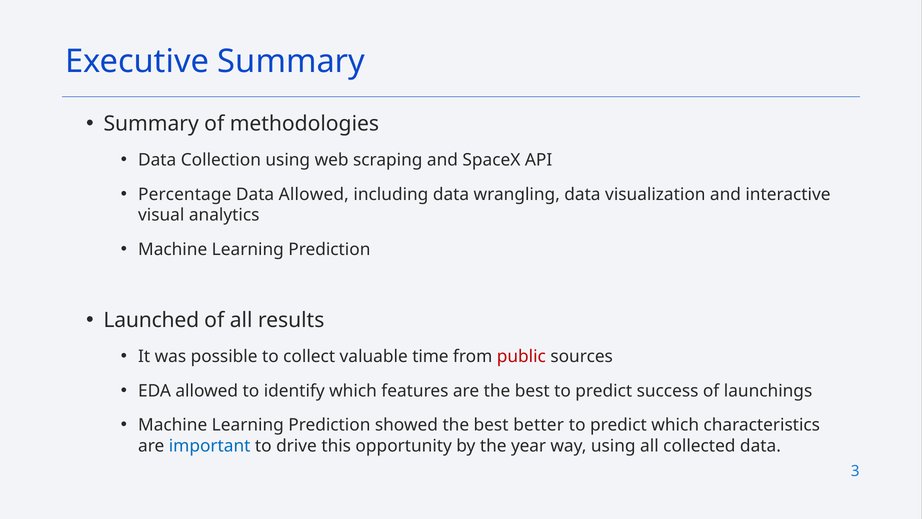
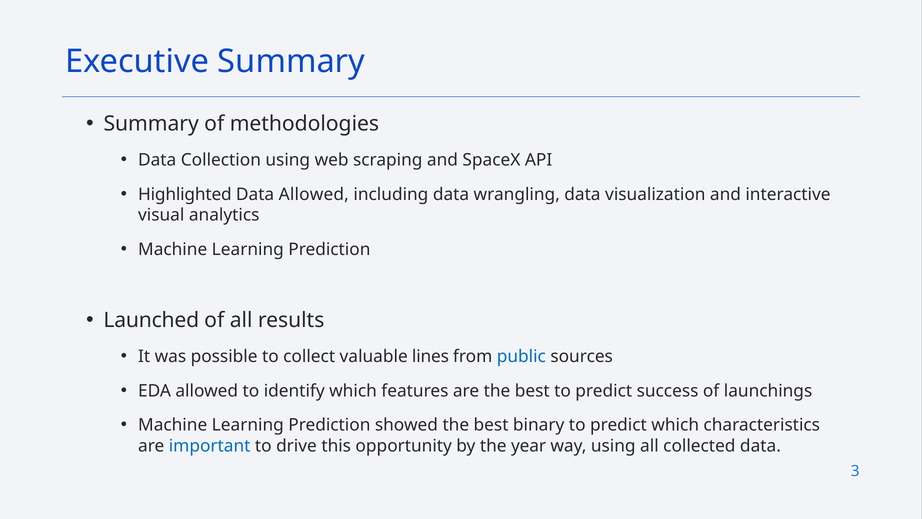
Percentage: Percentage -> Highlighted (185, 194)
time: time -> lines (430, 356)
public colour: red -> blue (521, 356)
better: better -> binary (539, 425)
